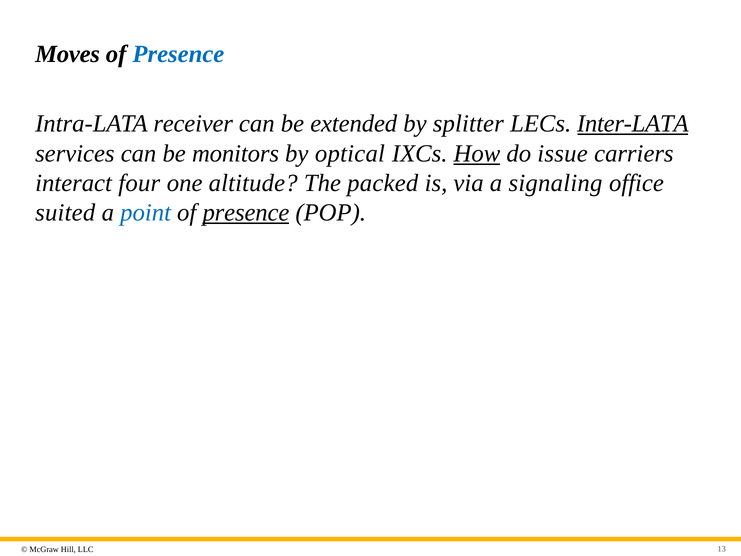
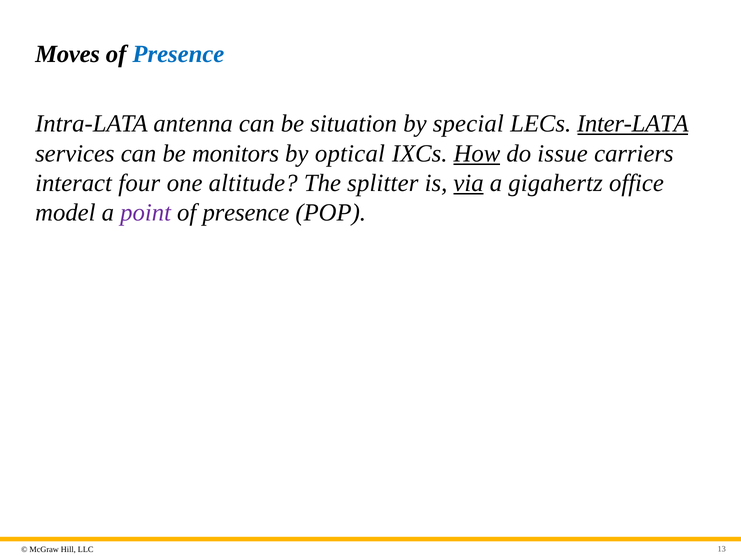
receiver: receiver -> antenna (193, 124)
extended: extended -> situation (354, 124)
splitter: splitter -> special (468, 124)
packed: packed -> splitter (383, 183)
via underline: none -> present (469, 183)
signaling: signaling -> gigahertz (556, 183)
suited: suited -> model (65, 213)
point colour: blue -> purple (146, 213)
presence underline: present -> none (246, 213)
